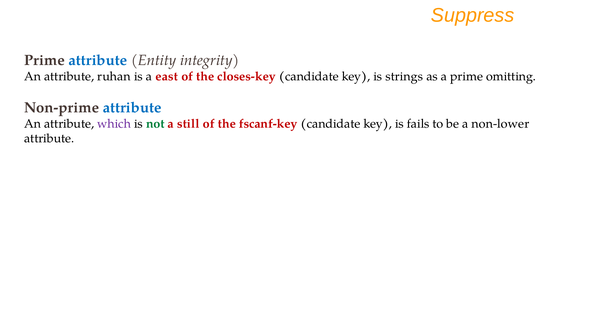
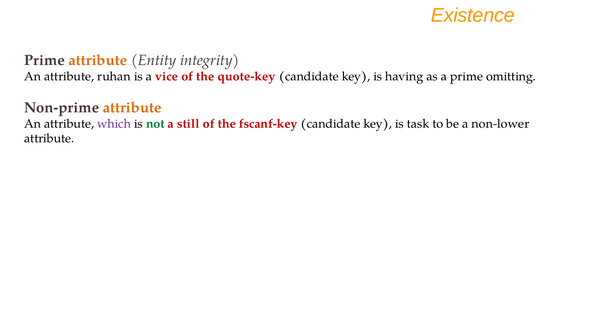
Suppress: Suppress -> Existence (473, 15)
attribute colour: blue -> orange (98, 60)
east: east -> vice (167, 76)
closes-key: closes-key -> quote-key (246, 76)
strings: strings -> having (404, 76)
attribute colour: blue -> orange (132, 108)
fails: fails -> task (418, 124)
